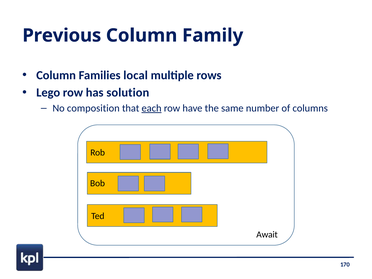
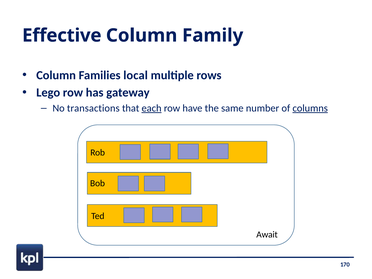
Previous: Previous -> Effective (62, 35)
solution: solution -> gateway (128, 93)
composition: composition -> transactions (93, 108)
columns underline: none -> present (310, 108)
